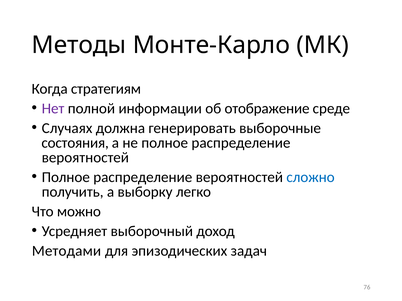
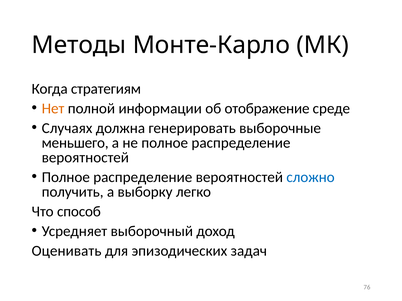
Нет colour: purple -> orange (53, 109)
состояния: состояния -> меньшего (75, 143)
можно: можно -> способ (79, 212)
Методами: Методами -> Оценивать (67, 251)
